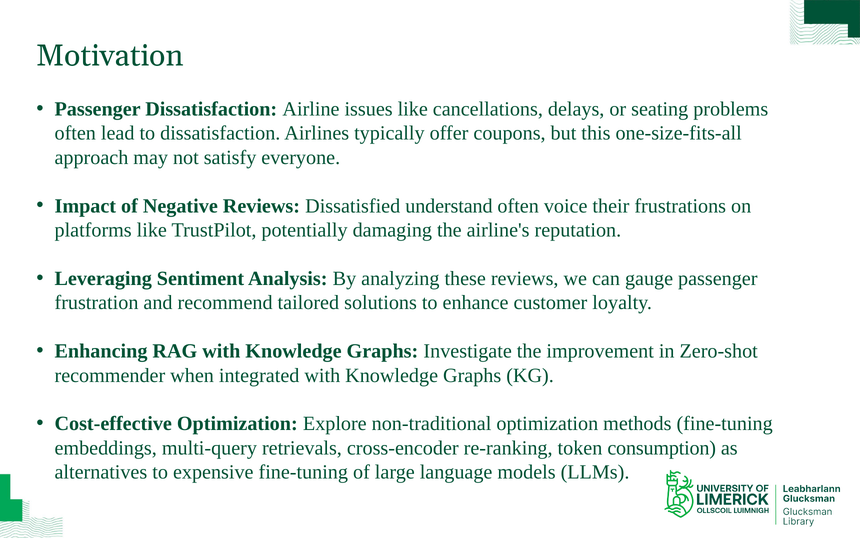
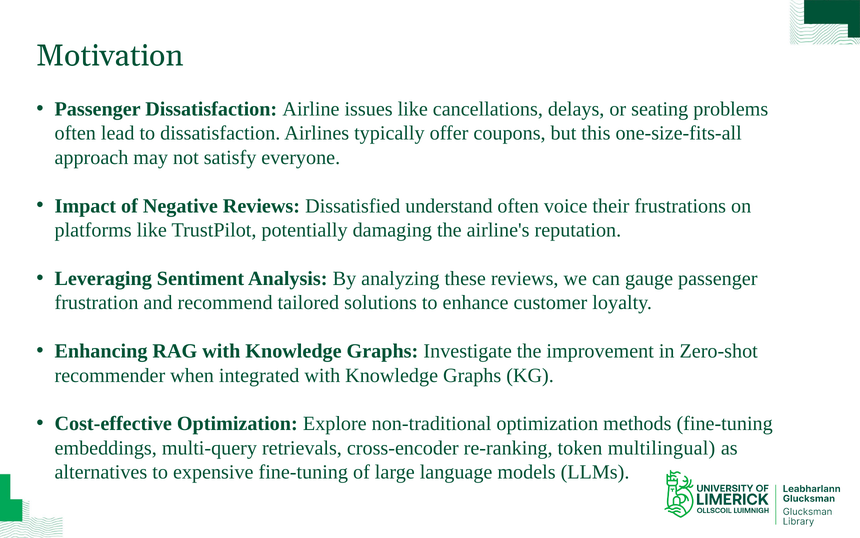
consumption: consumption -> multilingual (662, 447)
